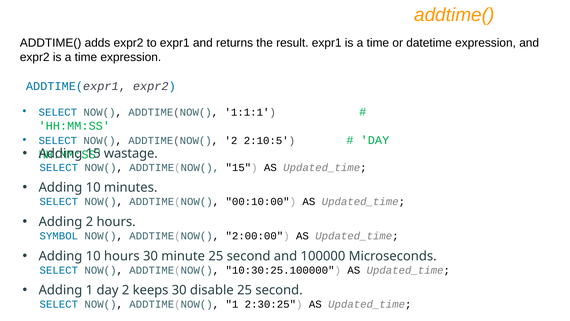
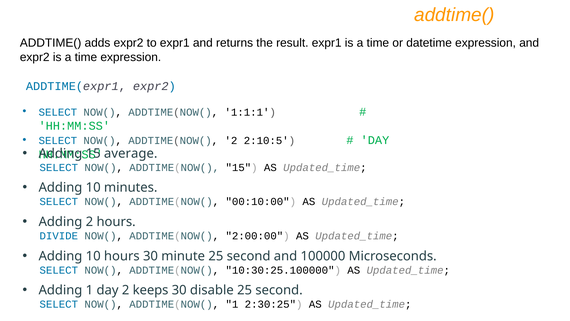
wastage: wastage -> average (131, 153)
SYMBOL: SYMBOL -> DIVIDE (59, 236)
